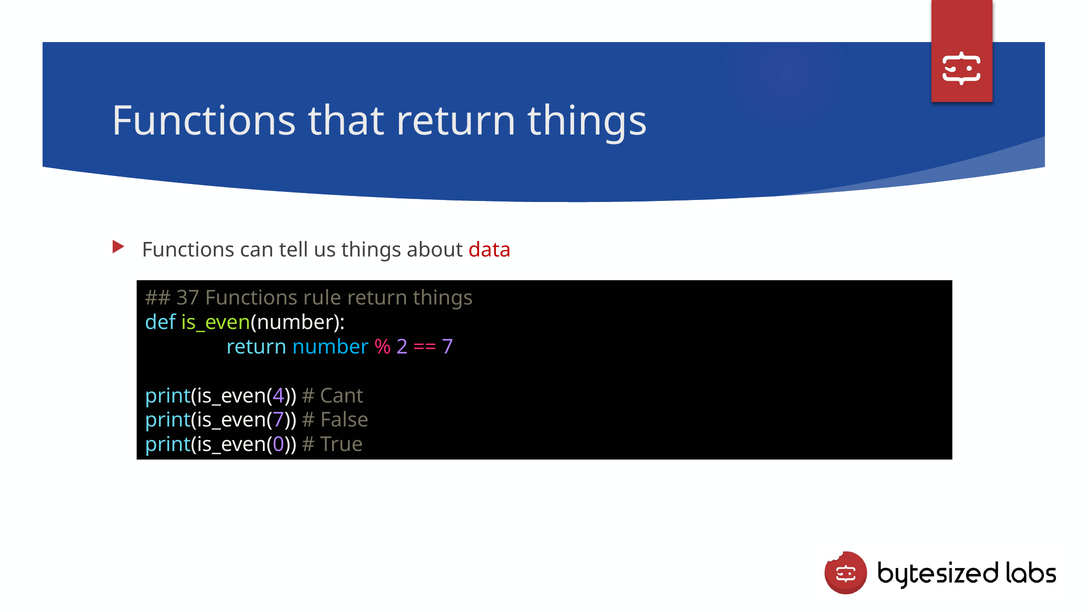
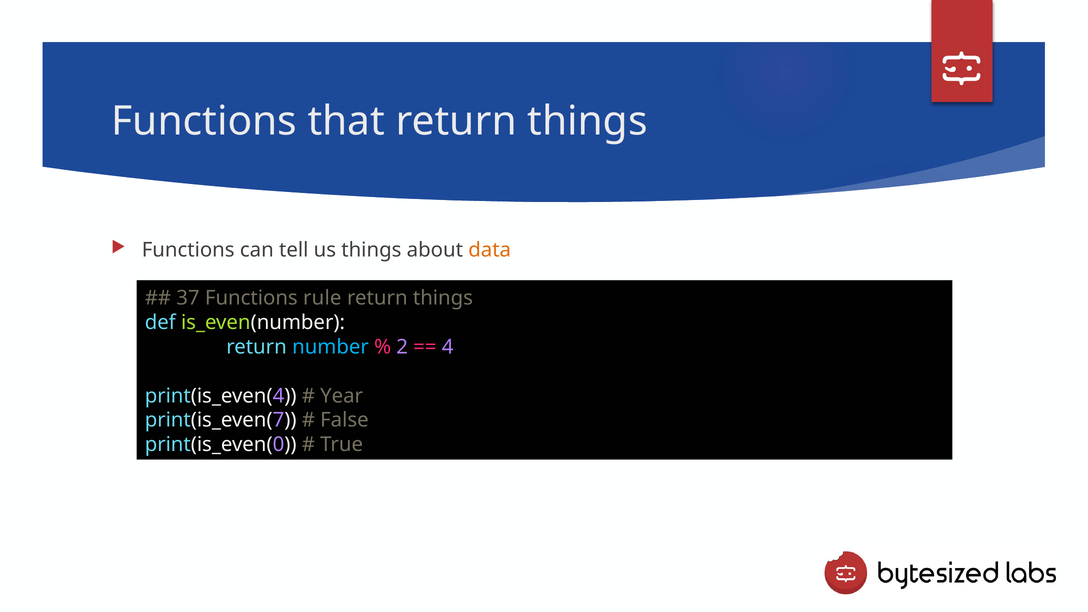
data colour: red -> orange (490, 250)
7: 7 -> 4 (448, 347)
Cant: Cant -> Year (342, 396)
